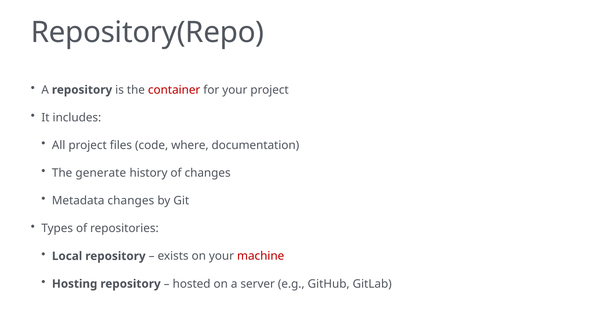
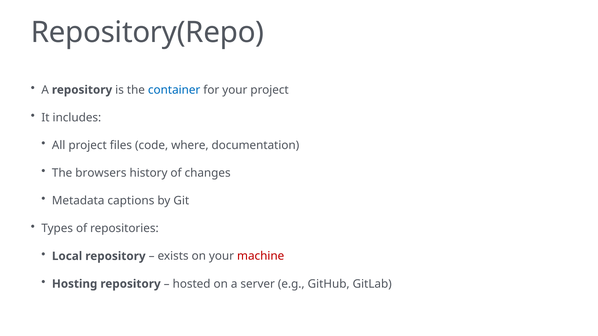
container colour: red -> blue (174, 90)
generate: generate -> browsers (101, 173)
Metadata changes: changes -> captions (131, 201)
